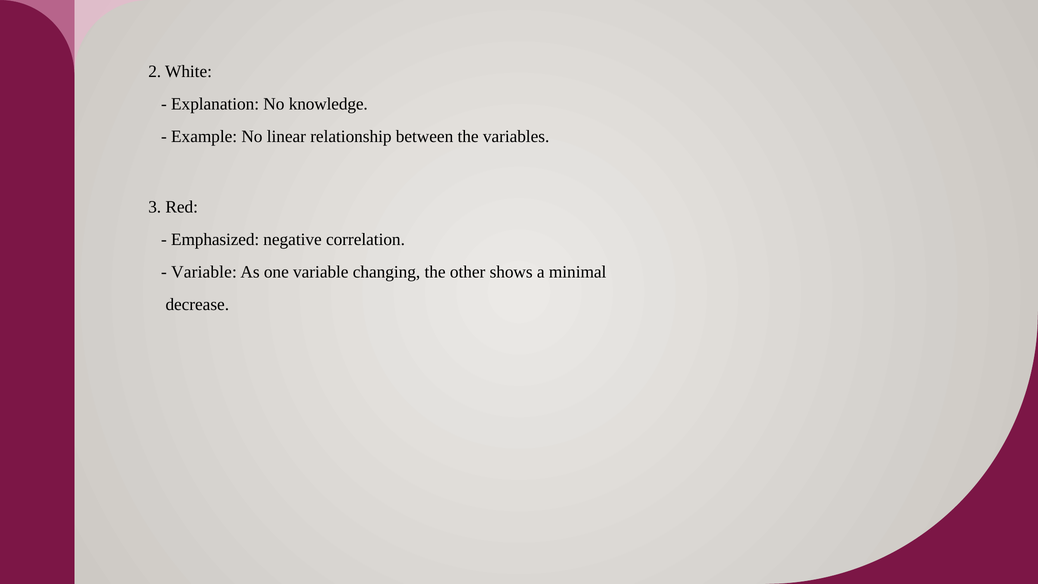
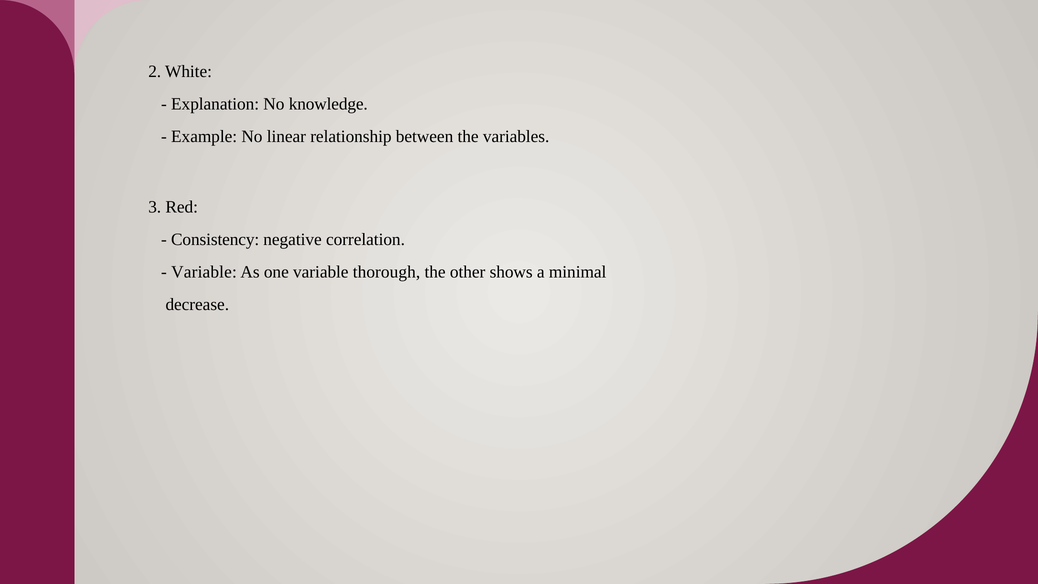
Emphasized: Emphasized -> Consistency (215, 240)
changing: changing -> thorough (386, 272)
